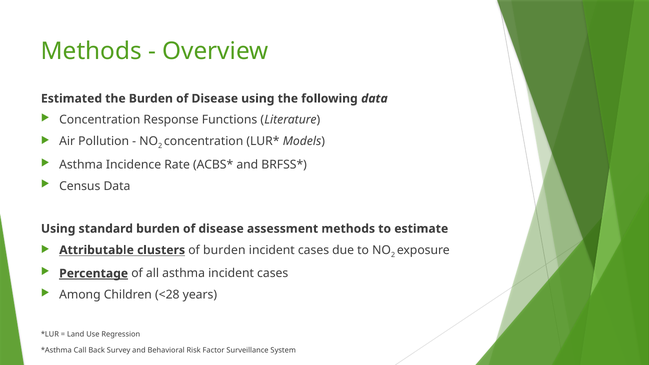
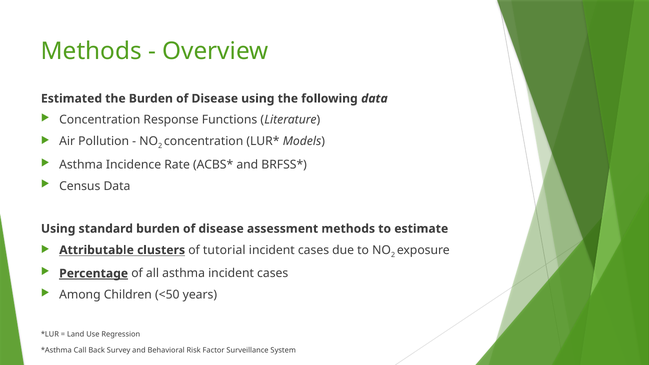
of burden: burden -> tutorial (224, 250)
<28: <28 -> <50 (167, 295)
